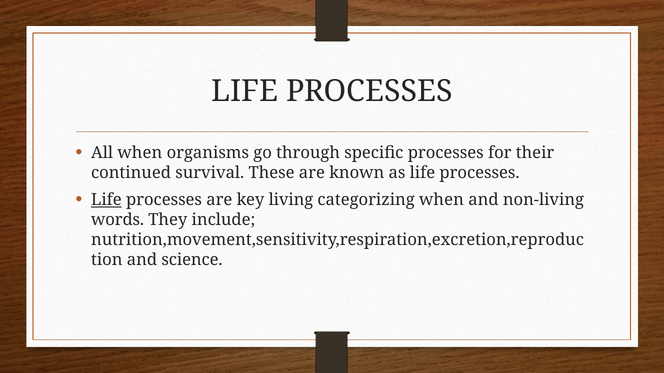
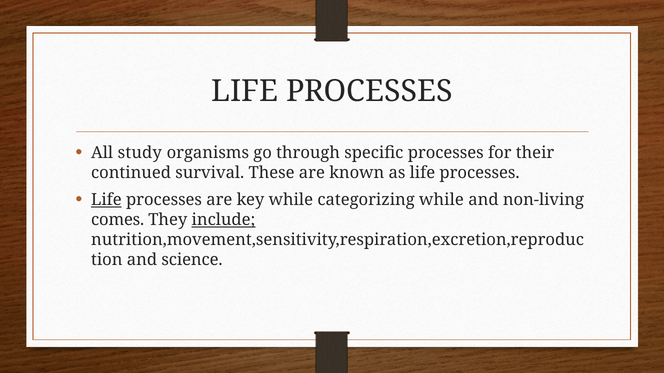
All when: when -> study (140, 153)
key living: living -> while (291, 200)
categorizing when: when -> while (441, 200)
words: words -> comes (118, 220)
include underline: none -> present (223, 220)
